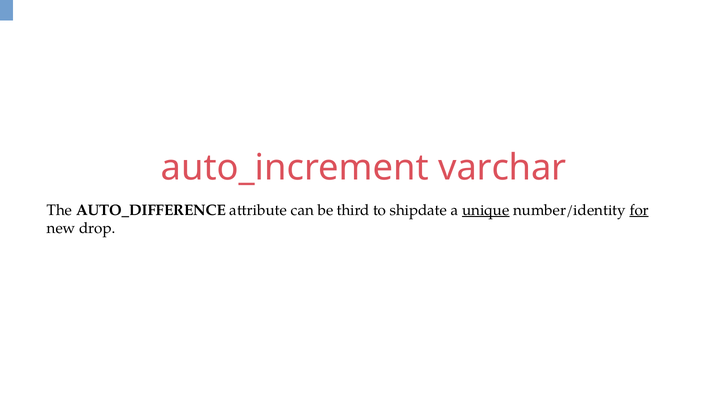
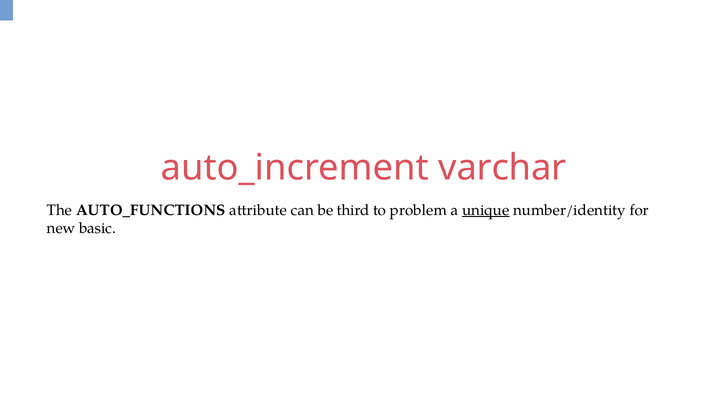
AUTO_DIFFERENCE: AUTO_DIFFERENCE -> AUTO_FUNCTIONS (151, 210)
shipdate: shipdate -> problem (418, 210)
for underline: present -> none (639, 210)
drop: drop -> basic (98, 228)
